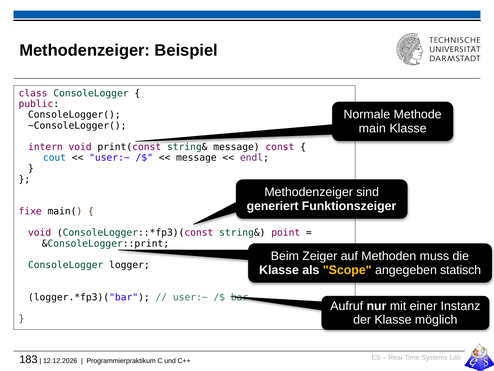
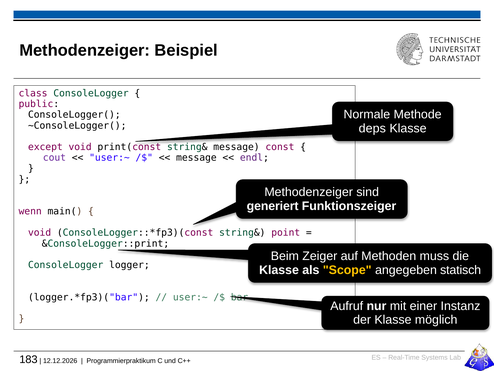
main: main -> deps (372, 128)
intern: intern -> except (45, 147)
cout colour: blue -> purple (54, 157)
fixe: fixe -> wenn (30, 211)
